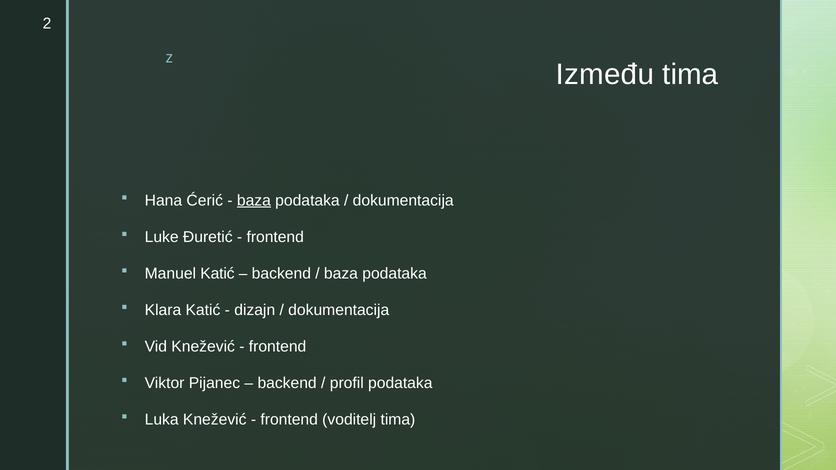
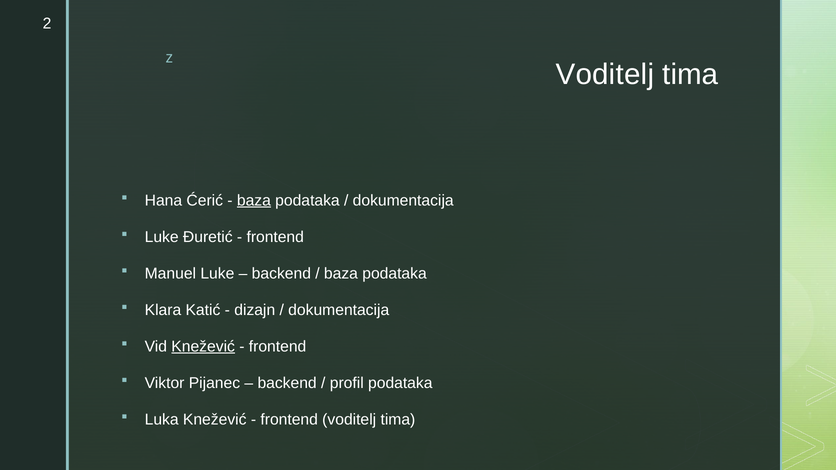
Između: Između -> Voditelj (605, 74)
Manuel Katić: Katić -> Luke (217, 274)
Knežević underline: none -> present (203, 347)
